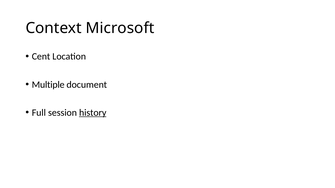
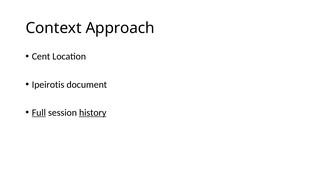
Microsoft: Microsoft -> Approach (120, 28)
Multiple: Multiple -> Ipeirotis (48, 85)
Full underline: none -> present (39, 113)
